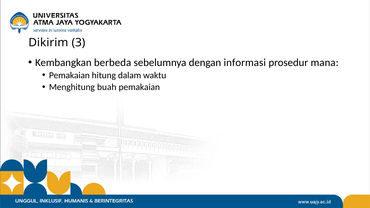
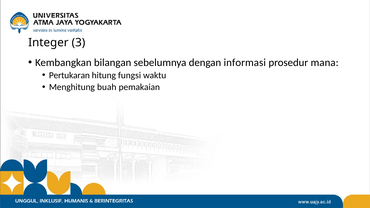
Dikirim: Dikirim -> Integer (48, 43)
berbeda: berbeda -> bilangan (113, 63)
Pemakaian: Pemakaian -> Pertukaran (69, 75)
dalam: dalam -> fungsi (130, 75)
